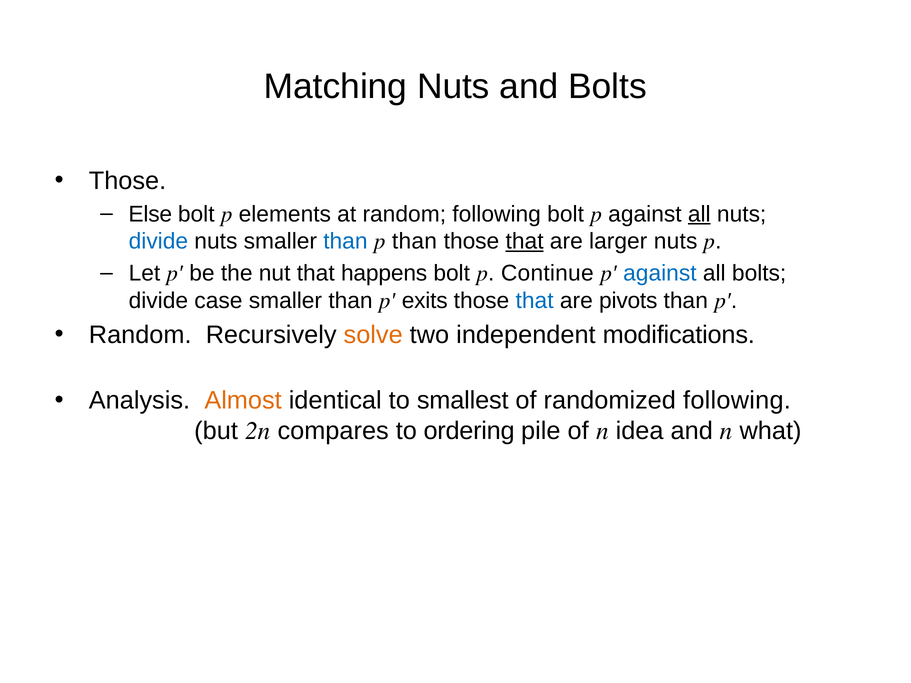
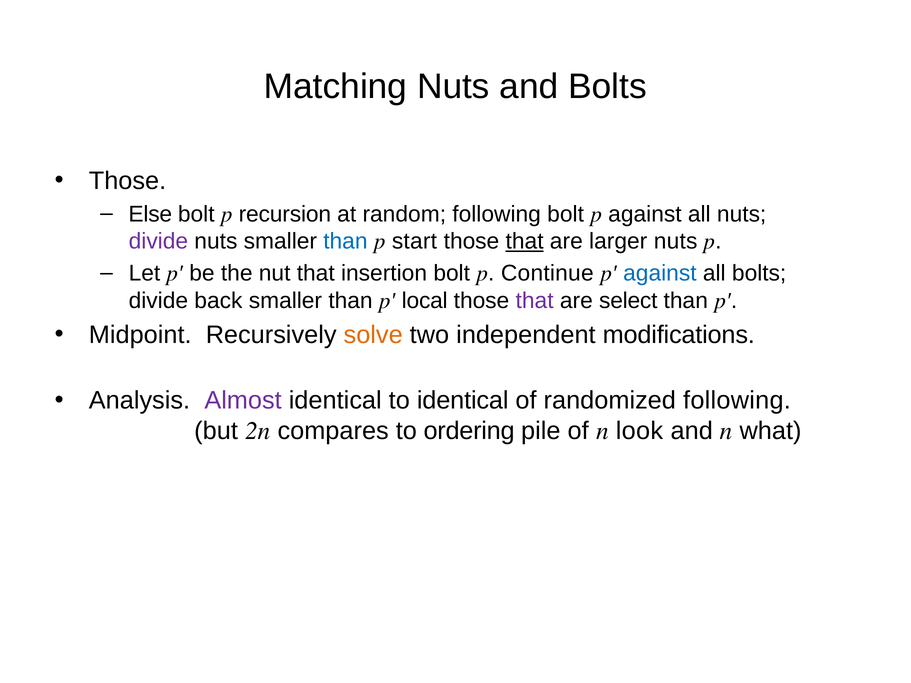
elements: elements -> recursion (285, 214)
all underline: present -> none (699, 214)
divide colour: blue -> purple (158, 242)
p than: than -> start (414, 242)
happens: happens -> insertion (384, 273)
case: case -> back (218, 301)
exits: exits -> local (425, 301)
that colour: blue -> purple (535, 301)
pivots: pivots -> select (628, 301)
Random: Random -> Midpoint (140, 335)
Almost colour: orange -> purple (243, 401)
to smallest: smallest -> identical (463, 401)
idea: idea -> look (639, 431)
